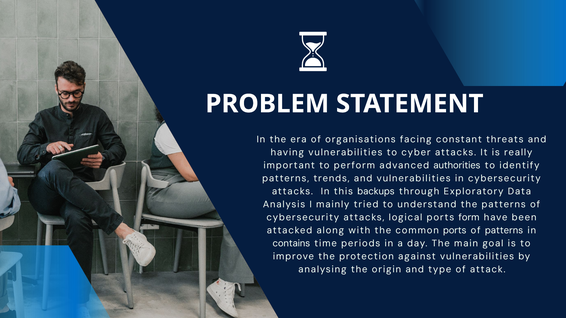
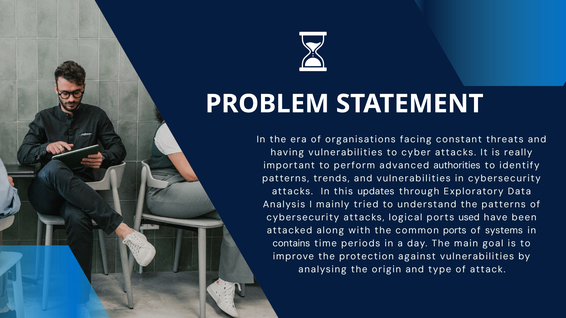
backups: backups -> updates (376, 192)
form: form -> used (469, 218)
of patterns: patterns -> systems (504, 231)
